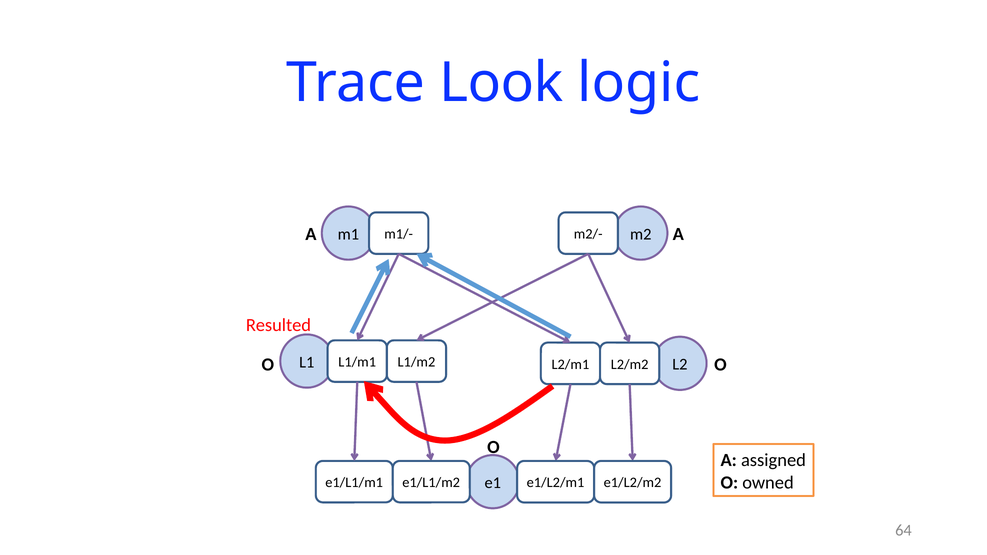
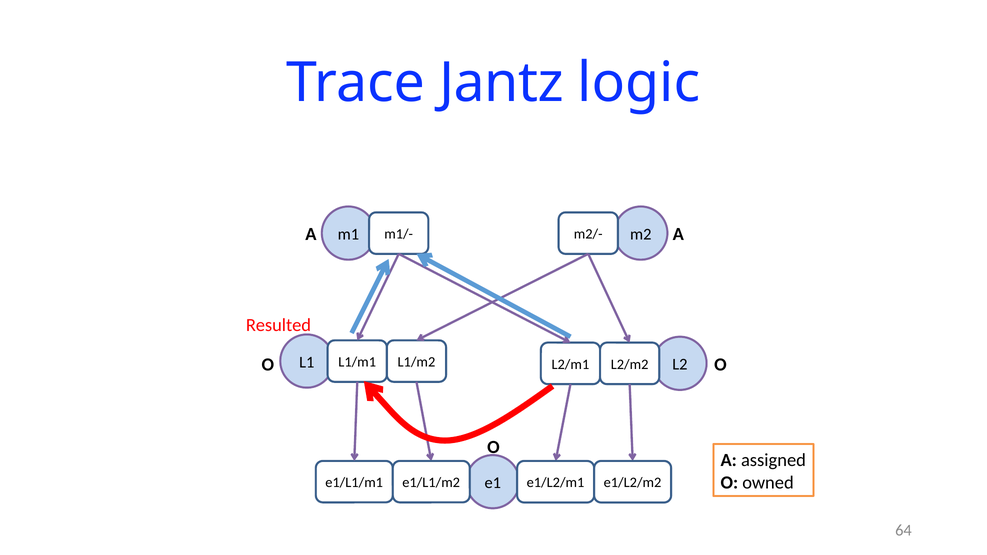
Look: Look -> Jantz (502, 83)
